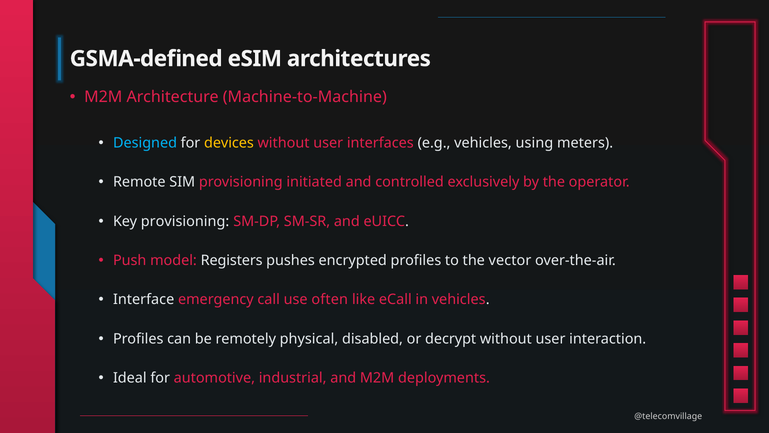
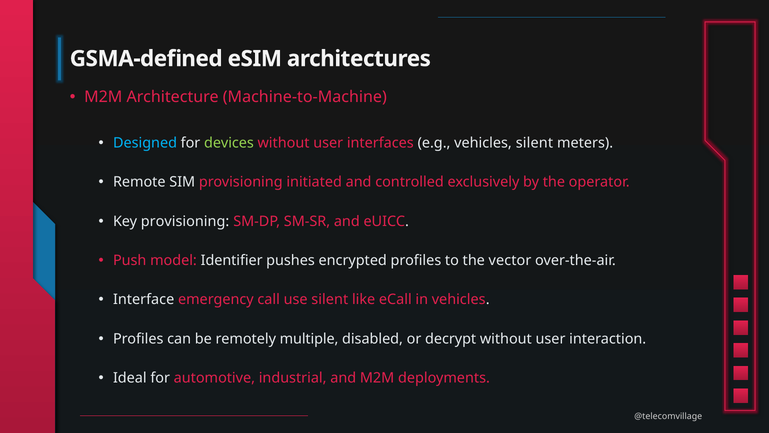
devices colour: yellow -> light green (229, 143)
vehicles using: using -> silent (534, 143)
Registers: Registers -> Identifier (232, 260)
use often: often -> silent (330, 299)
physical: physical -> multiple (309, 338)
